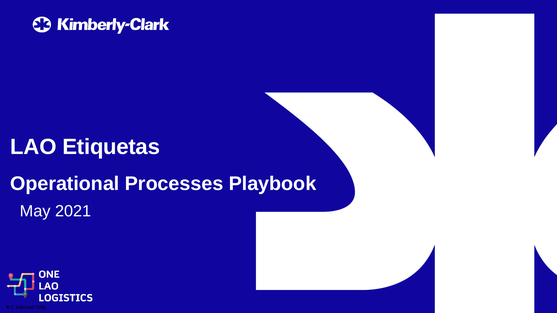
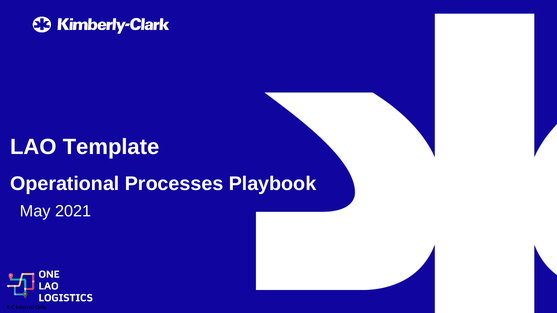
Etiquetas: Etiquetas -> Template (111, 147)
